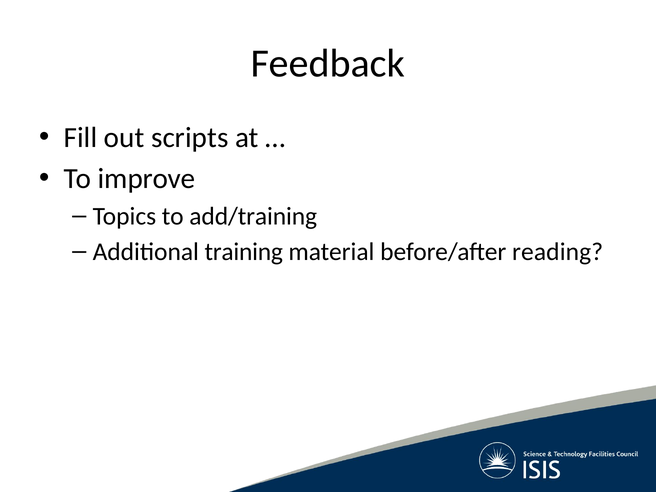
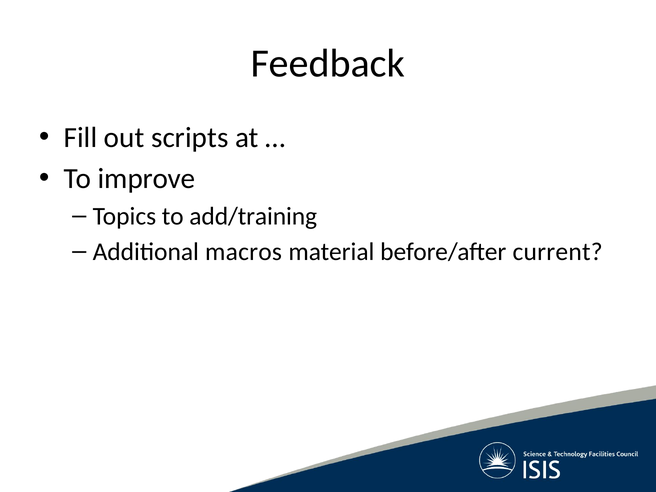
training: training -> macros (244, 252)
reading: reading -> current (558, 252)
